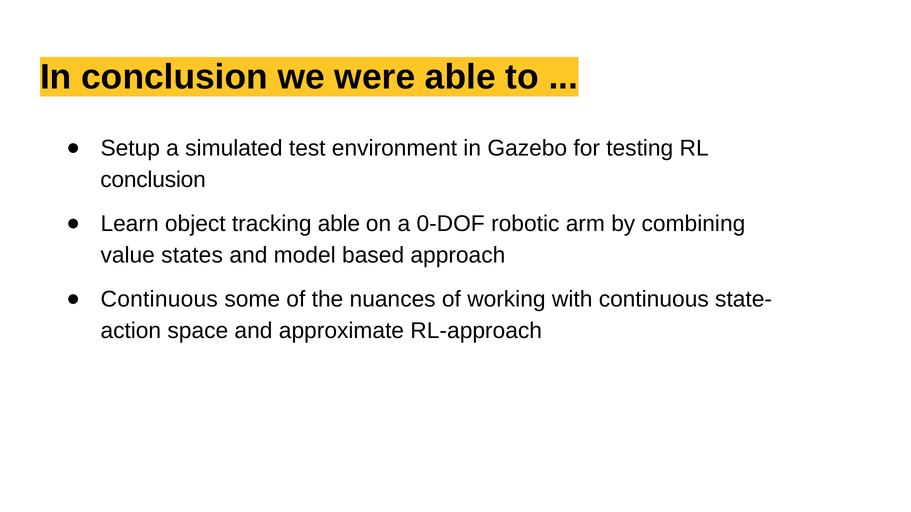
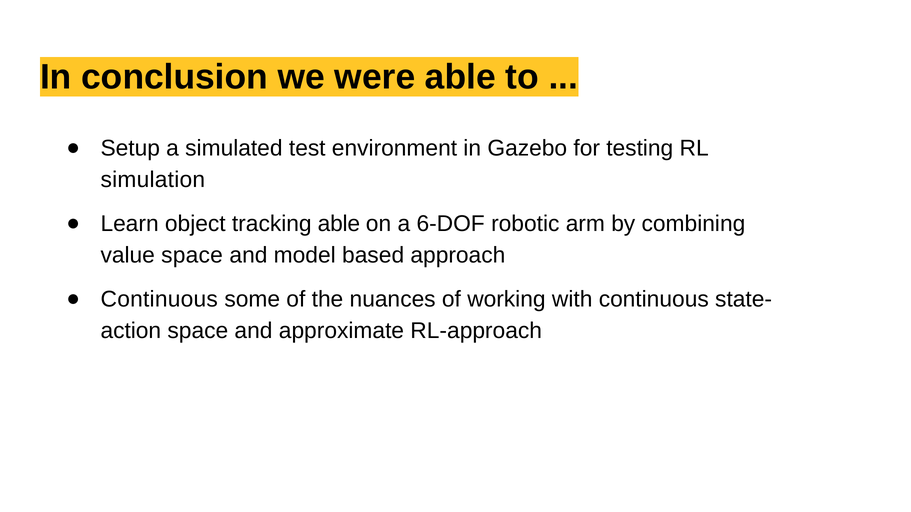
conclusion: conclusion -> simulation (153, 180)
0-DOF: 0-DOF -> 6-DOF (451, 224)
value states: states -> space (192, 255)
